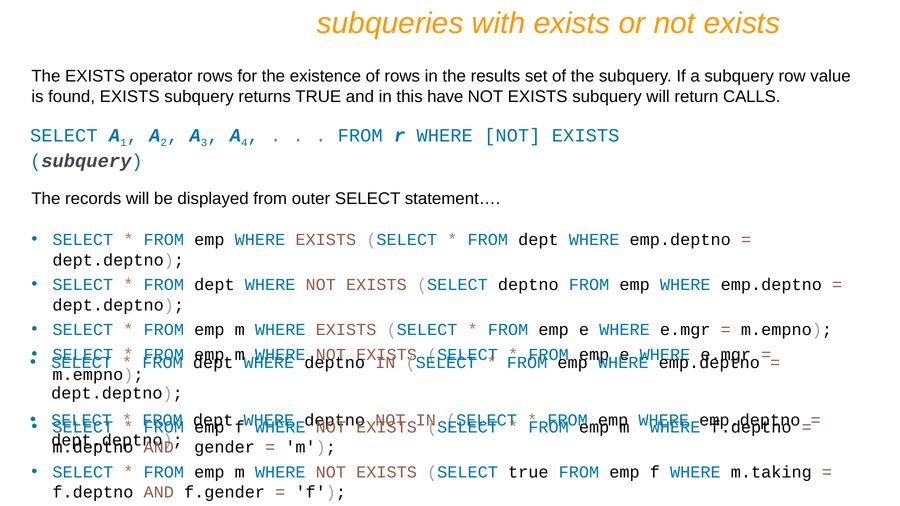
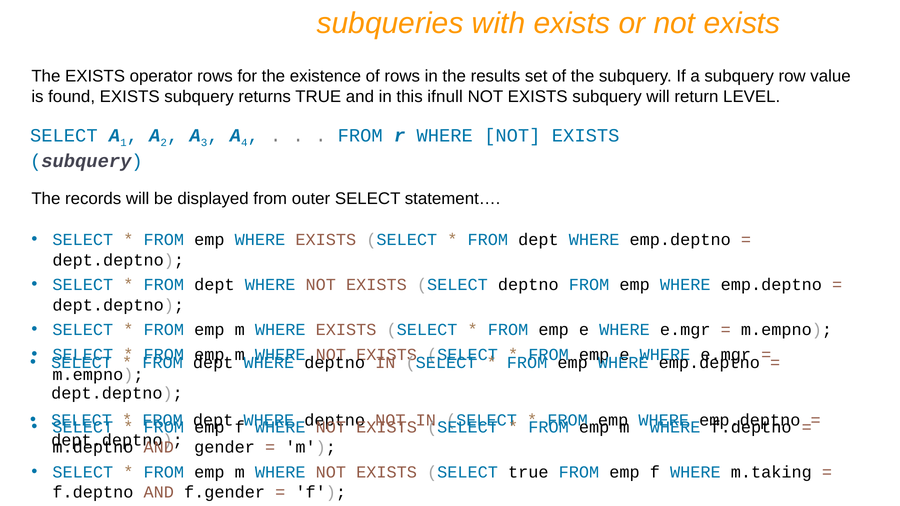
have: have -> ifnull (445, 97)
CALLS: CALLS -> LEVEL (752, 97)
